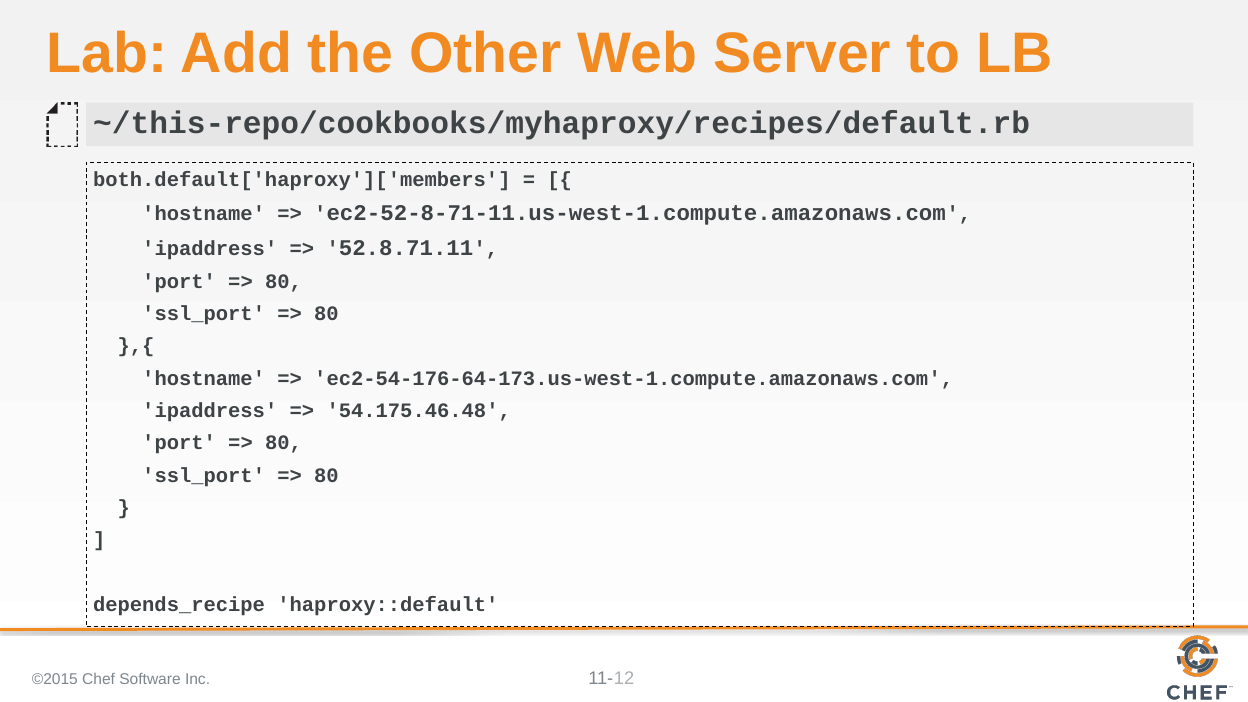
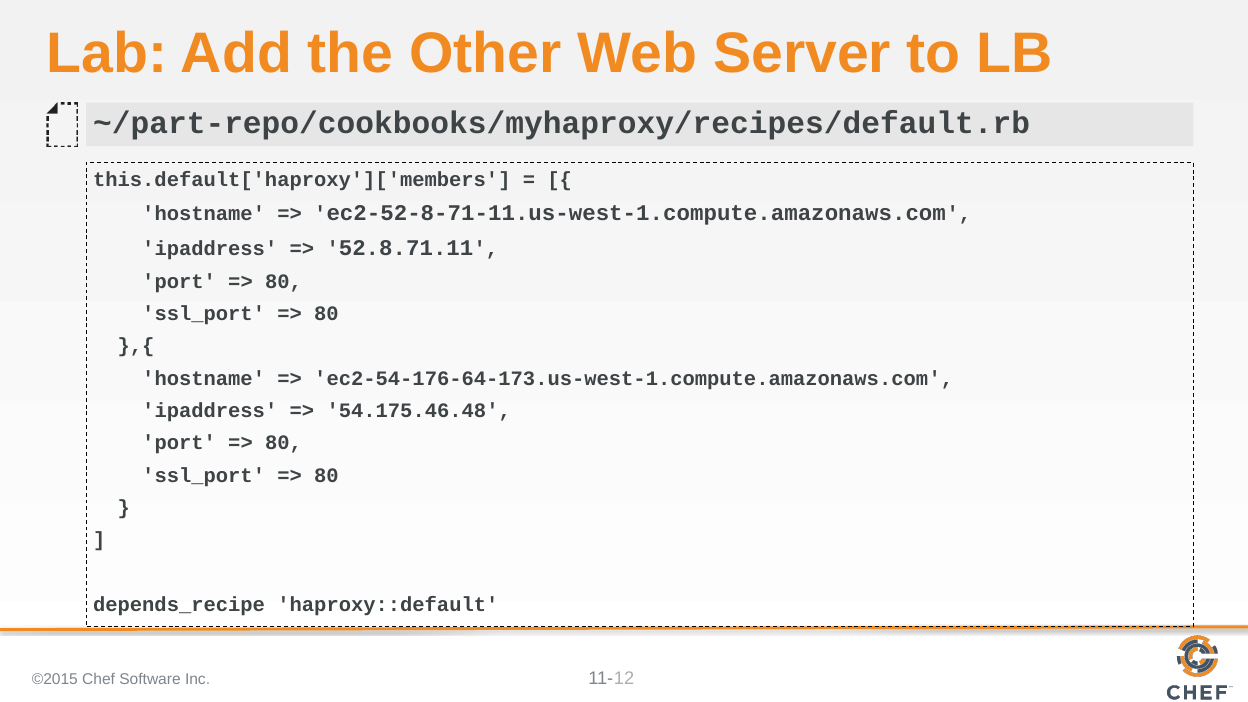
~/this-repo/cookbooks/myhaproxy/recipes/default.rb: ~/this-repo/cookbooks/myhaproxy/recipes/default.rb -> ~/part-repo/cookbooks/myhaproxy/recipes/default.rb (562, 124)
both.default['haproxy']['members: both.default['haproxy']['members -> this.default['haproxy']['members (302, 180)
